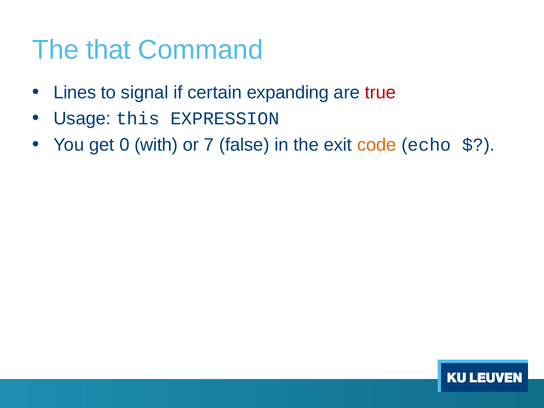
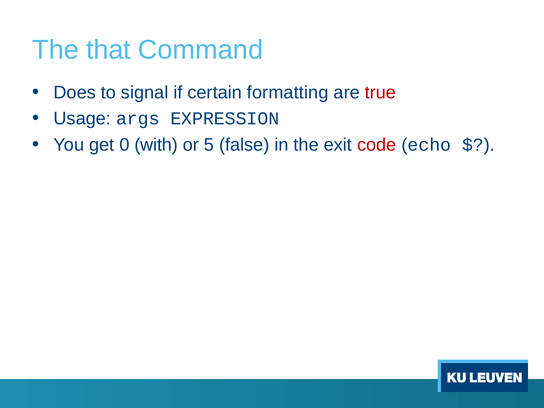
Lines: Lines -> Does (75, 92)
expanding: expanding -> formatting (288, 92)
this: this -> args (138, 119)
7: 7 -> 5 (209, 145)
code colour: orange -> red (377, 145)
